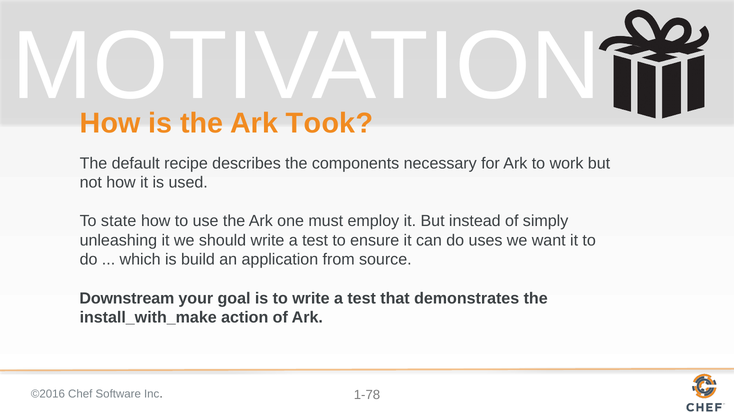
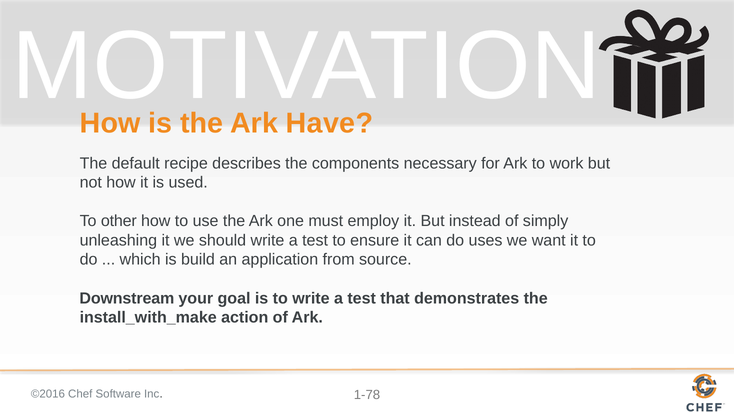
Took: Took -> Have (330, 123)
state: state -> other (119, 221)
